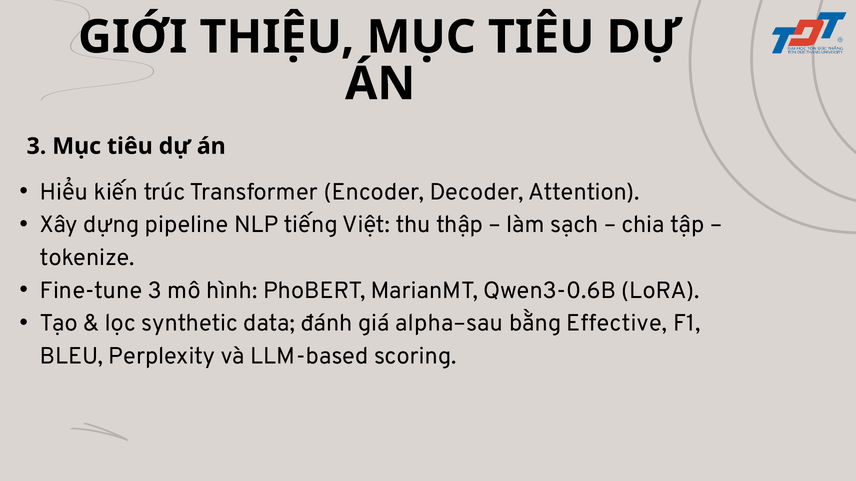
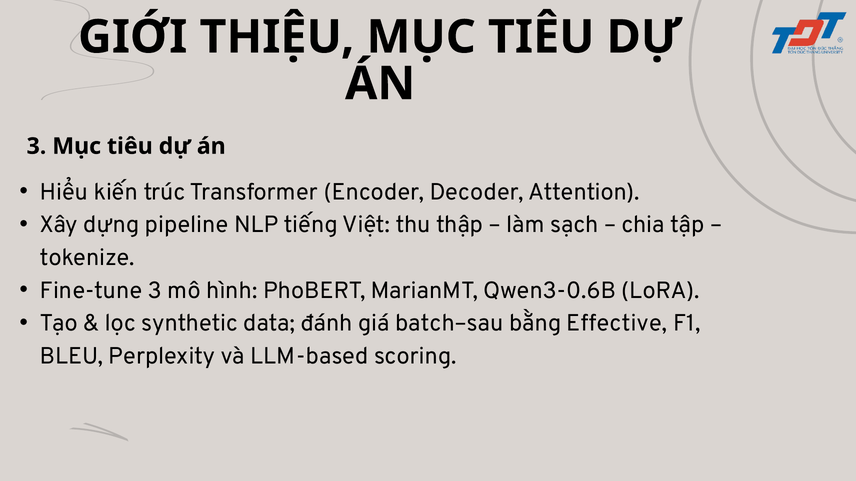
alpha–sau: alpha–sau -> batch–sau (449, 324)
